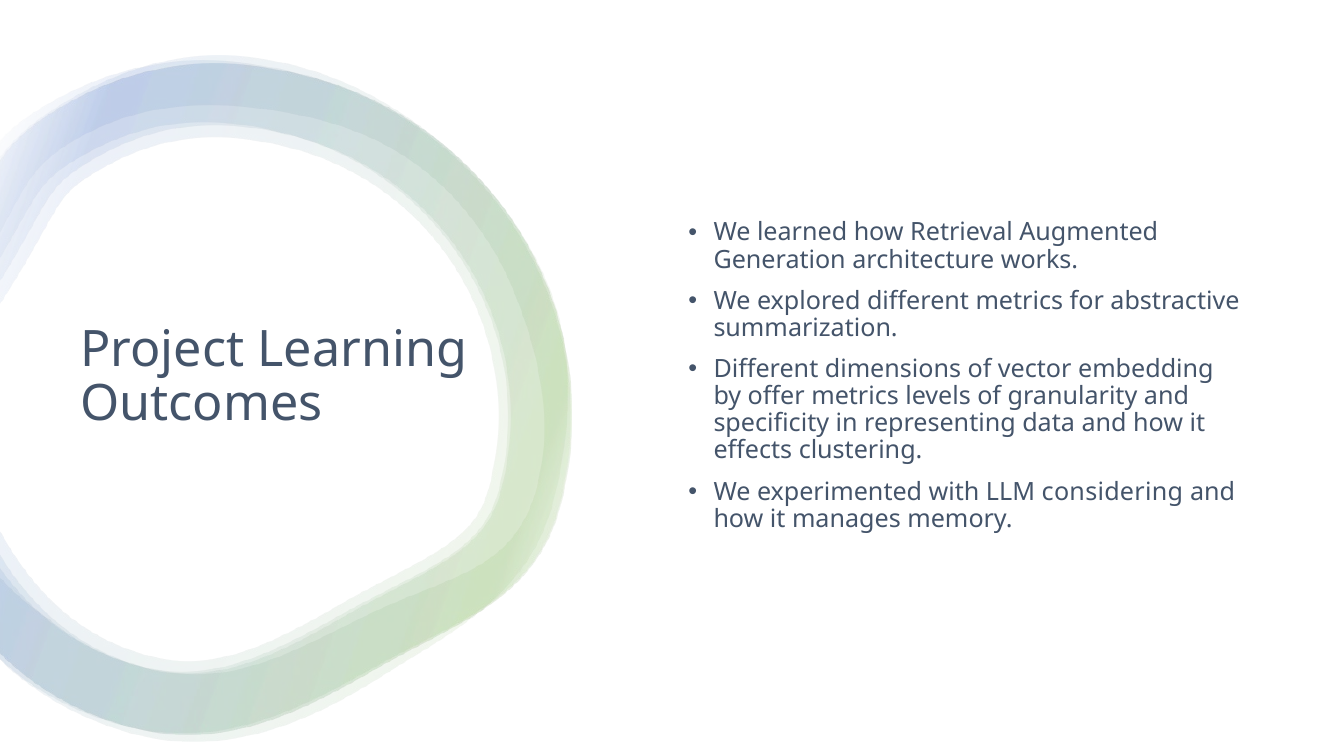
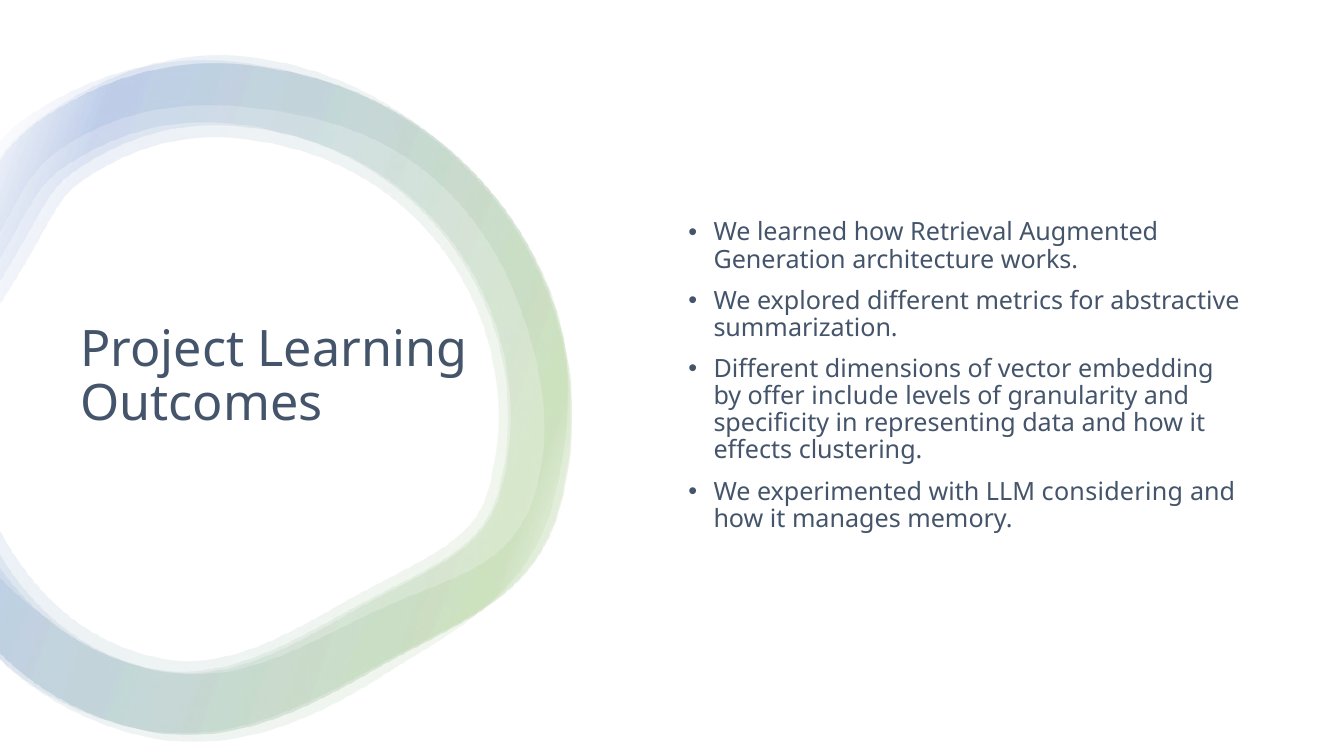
offer metrics: metrics -> include (855, 396)
